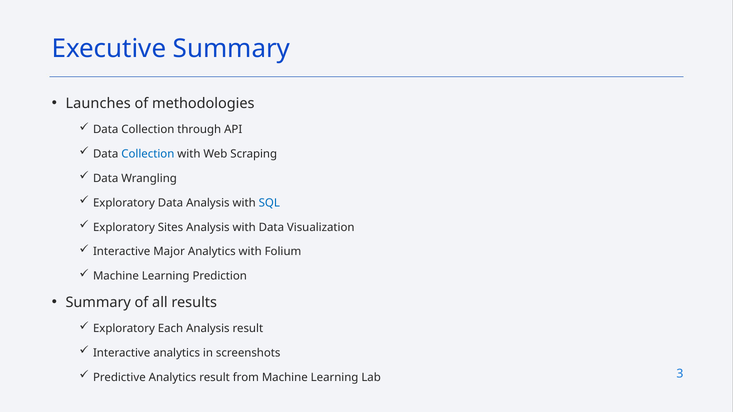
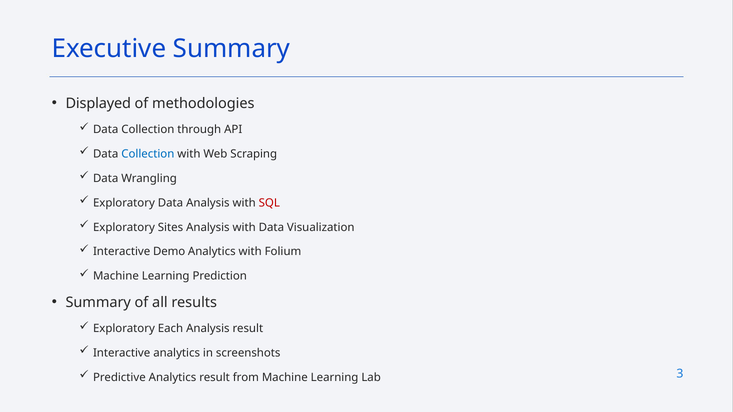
Launches: Launches -> Displayed (98, 104)
SQL colour: blue -> red (269, 203)
Major: Major -> Demo (169, 252)
